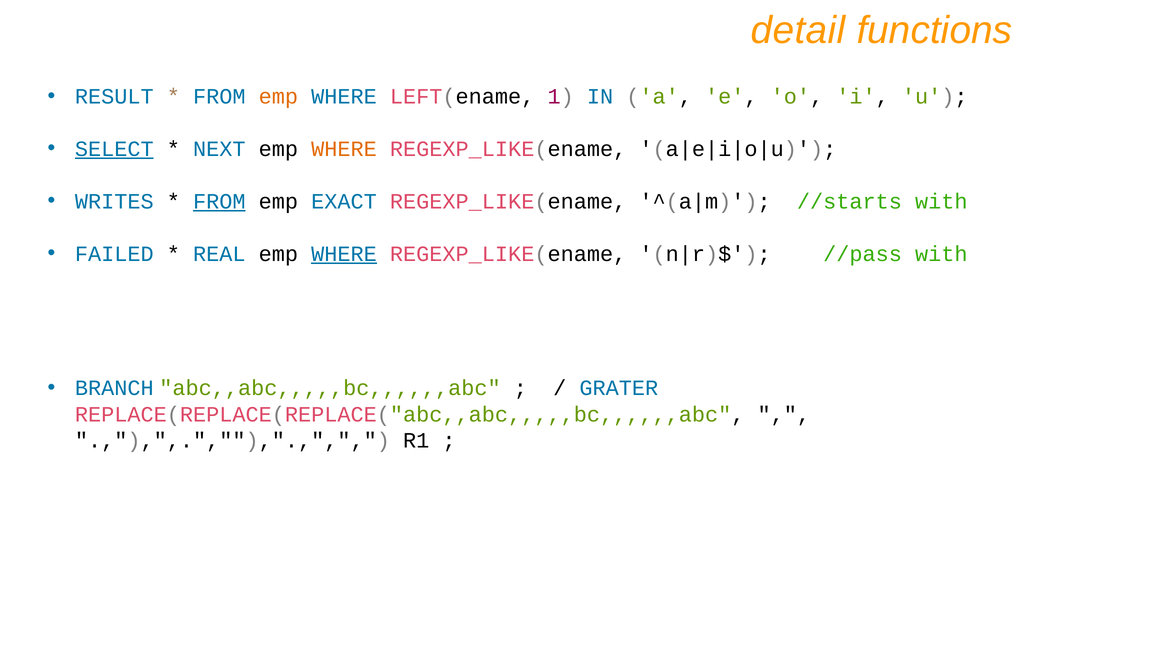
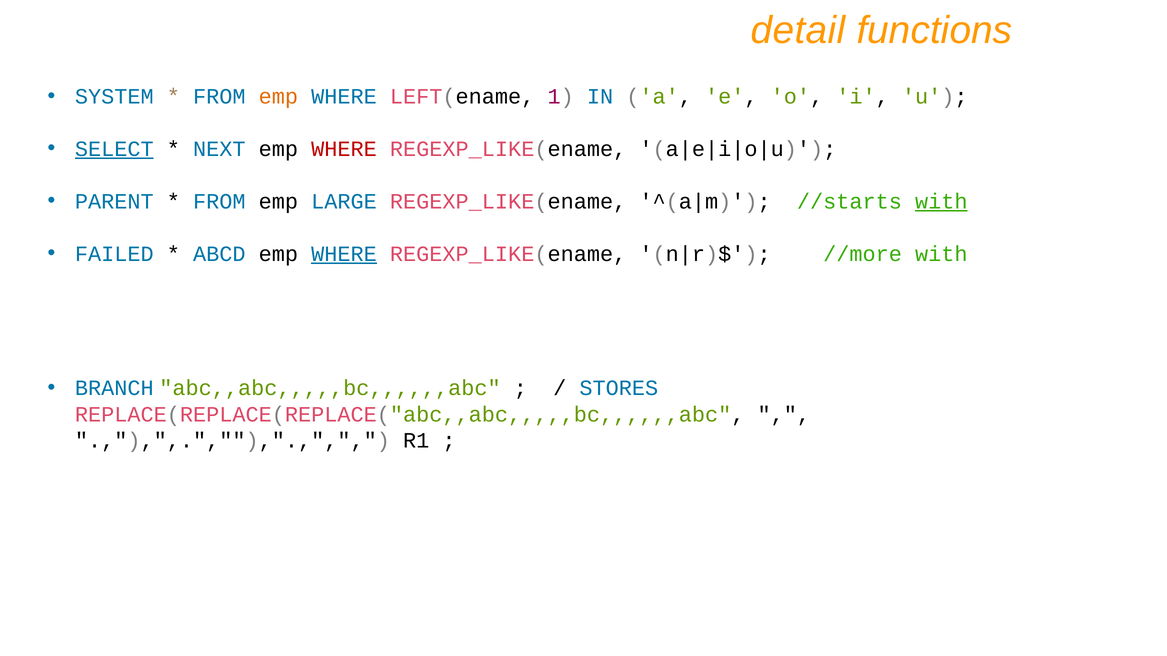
RESULT: RESULT -> SYSTEM (114, 97)
WHERE colour: orange -> red (344, 149)
WRITES: WRITES -> PARENT (114, 202)
FROM underline: present -> none (219, 202)
EXACT: EXACT -> LARGE (344, 202)
with underline: none -> present (941, 202)
REAL: REAL -> ABCD (219, 254)
//pass: //pass -> //more (863, 254)
GRATER: GRATER -> STORES (619, 388)
